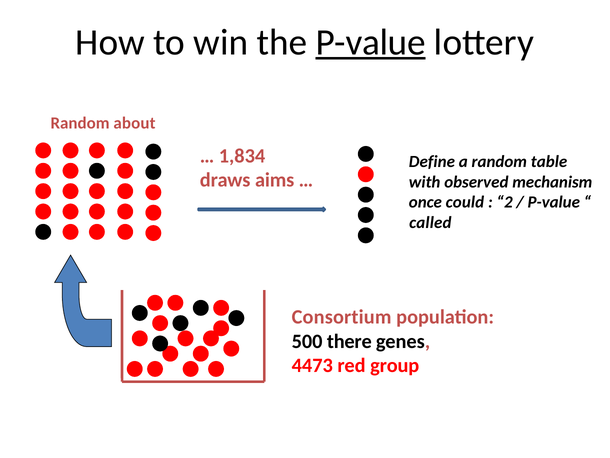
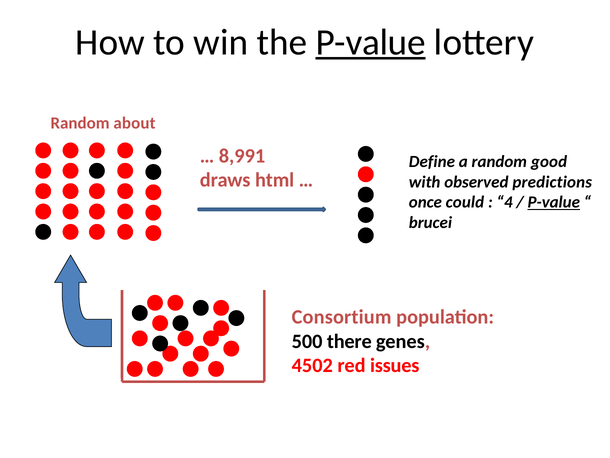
1,834: 1,834 -> 8,991 (242, 156)
table: table -> good (549, 161)
aims: aims -> html (275, 180)
mechanism: mechanism -> predictions (552, 182)
2: 2 -> 4 (505, 202)
P-value underline: none -> present (554, 202)
called: called -> brucei (430, 222)
4473: 4473 -> 4502 (312, 365)
group: group -> issues (395, 365)
